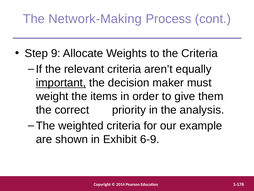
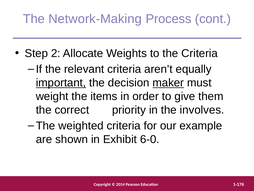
9: 9 -> 2 (56, 53)
maker underline: none -> present (168, 83)
analysis: analysis -> involves (202, 110)
6-9: 6-9 -> 6-0 (150, 139)
